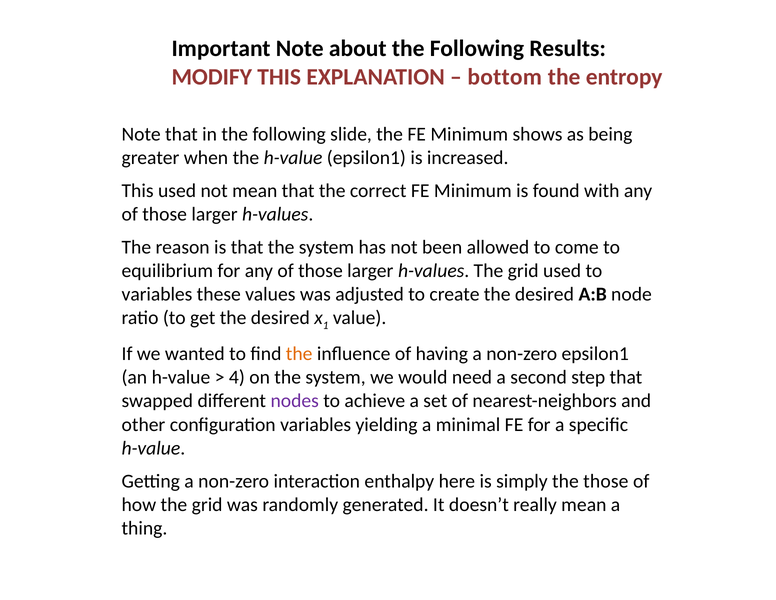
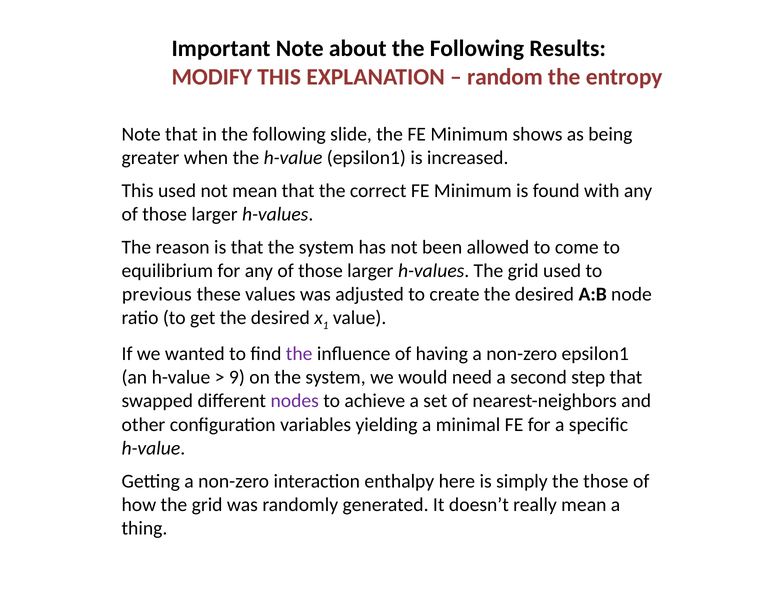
bottom: bottom -> random (505, 77)
variables: variables -> previous (157, 294)
the colour: orange -> purple (299, 354)
4: 4 -> 9 (237, 377)
